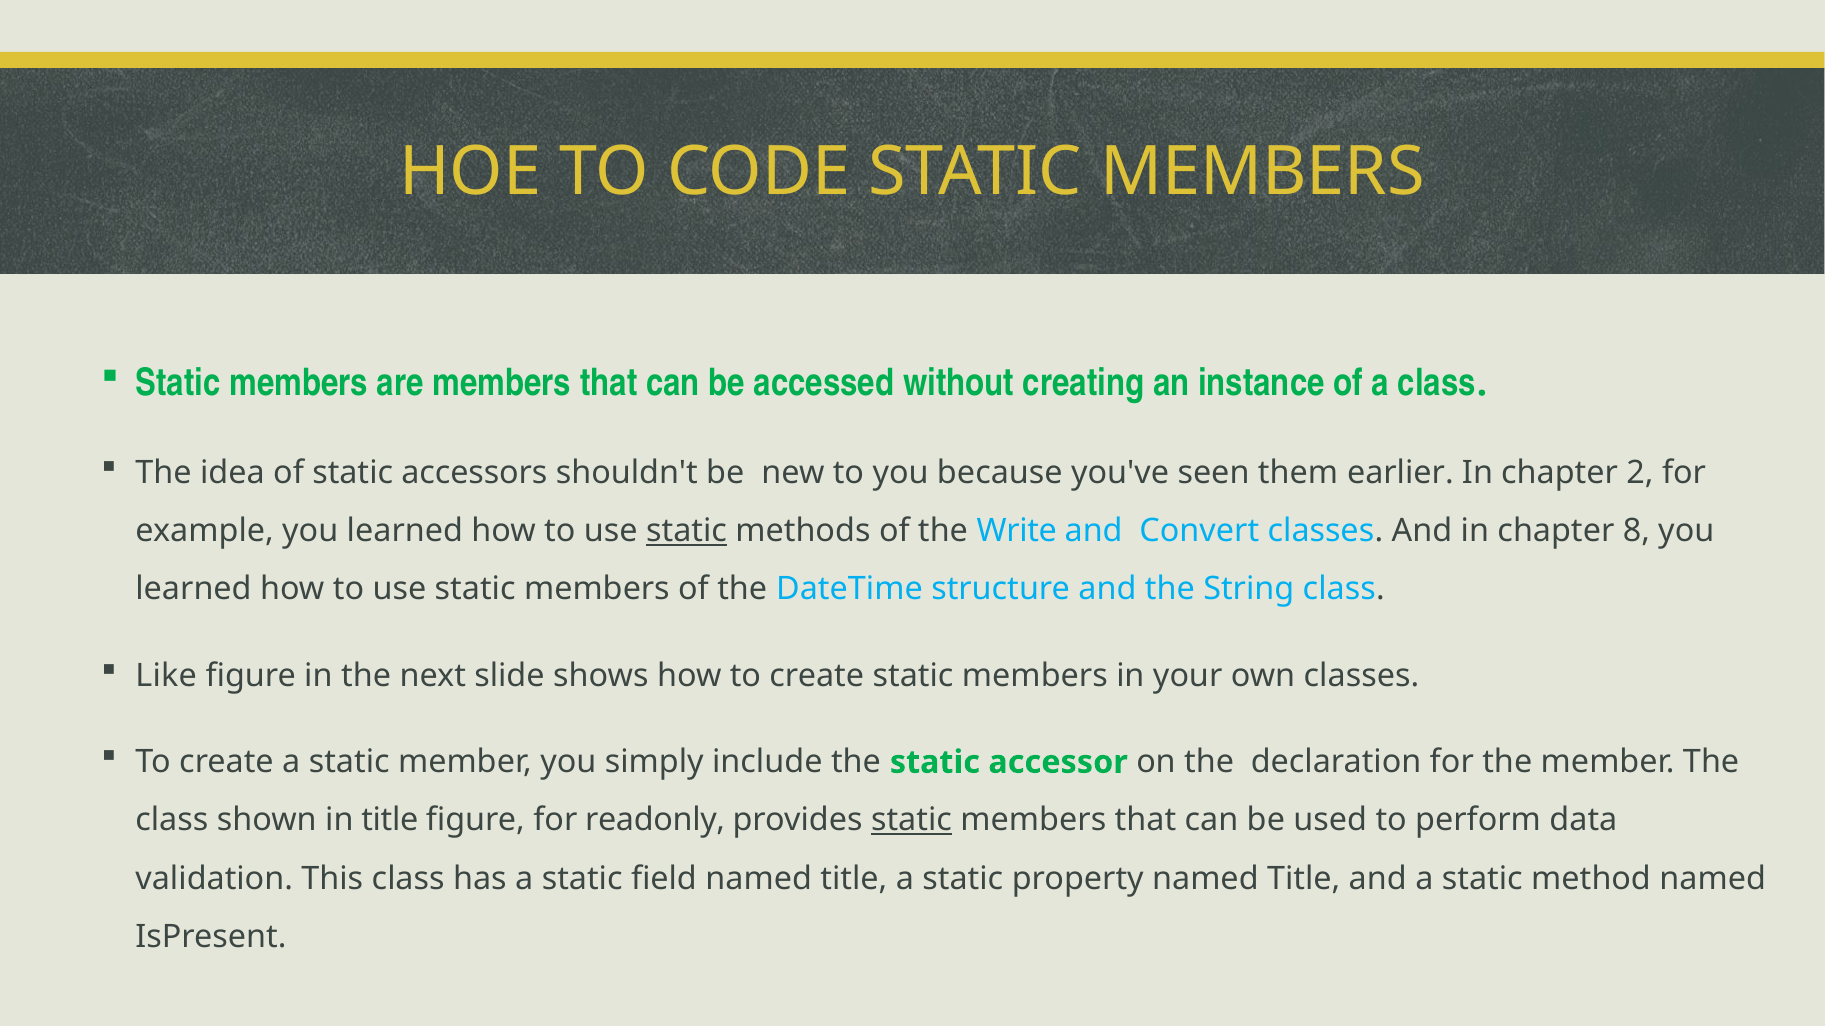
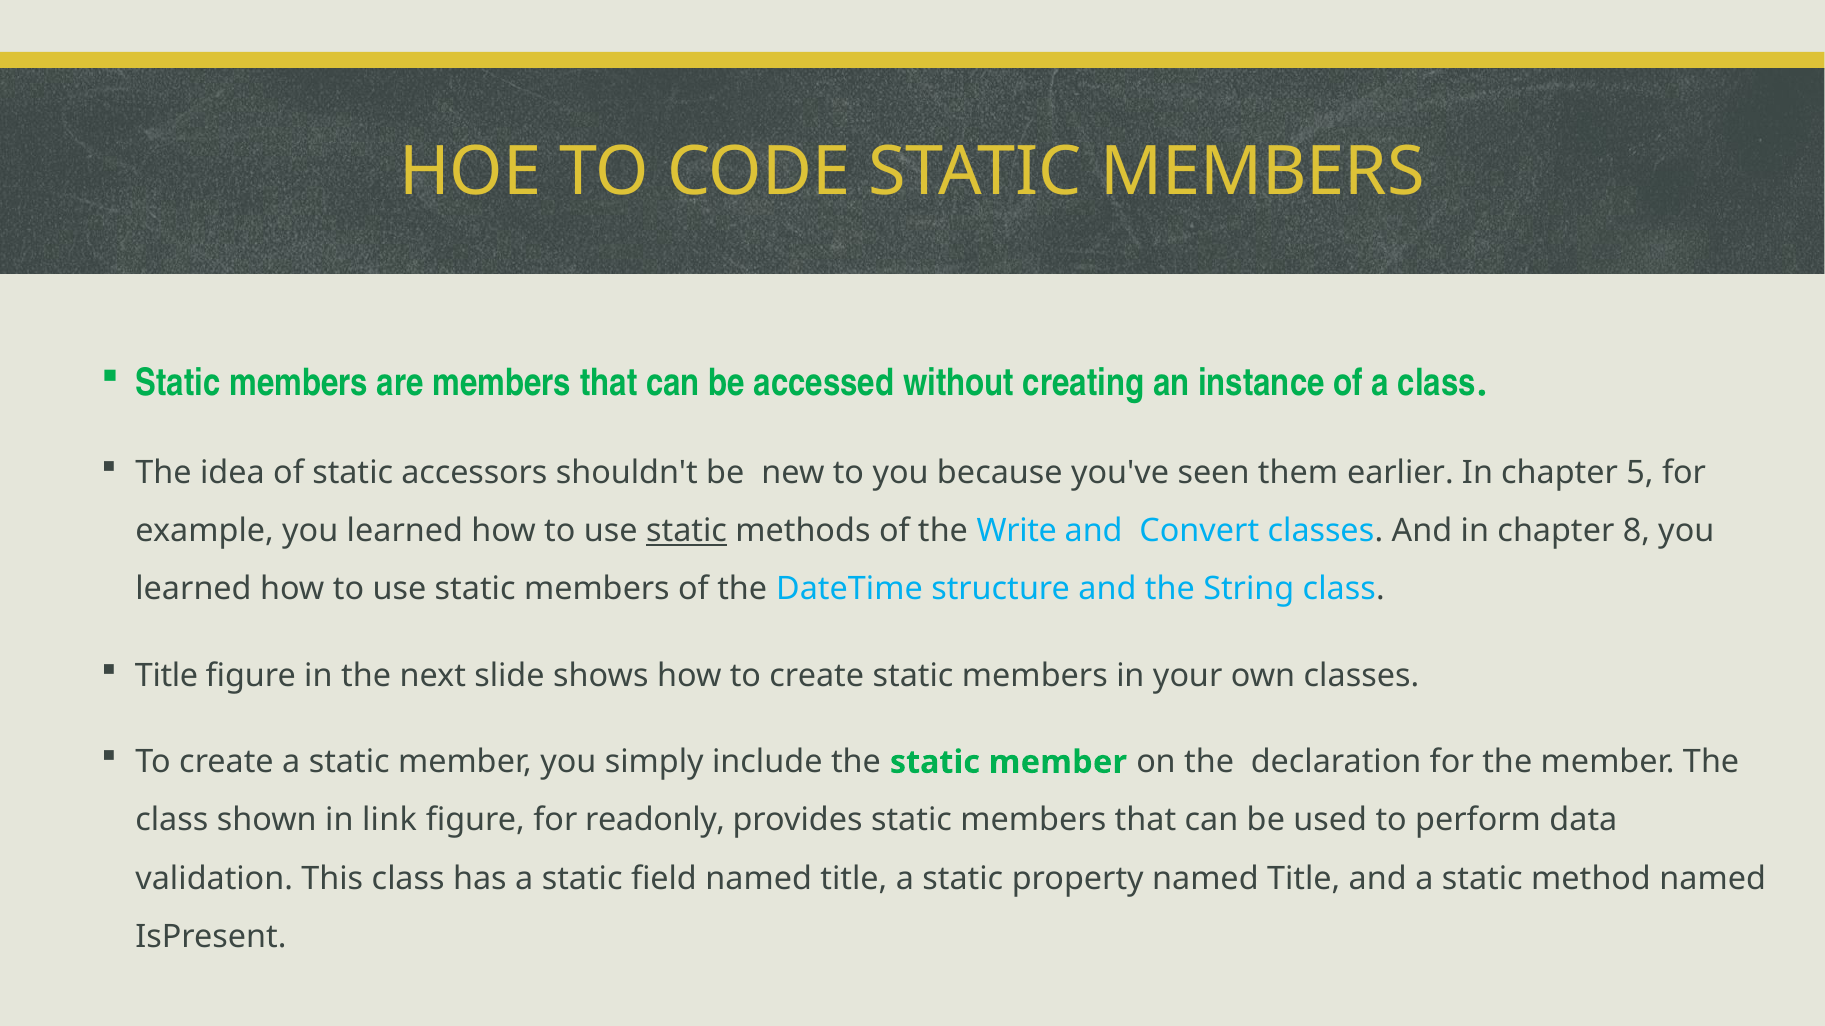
2: 2 -> 5 (1640, 473)
Like: Like -> Title (166, 676)
the static accessor: accessor -> member (1058, 763)
in title: title -> link (389, 821)
static underline: present -> none (911, 821)
